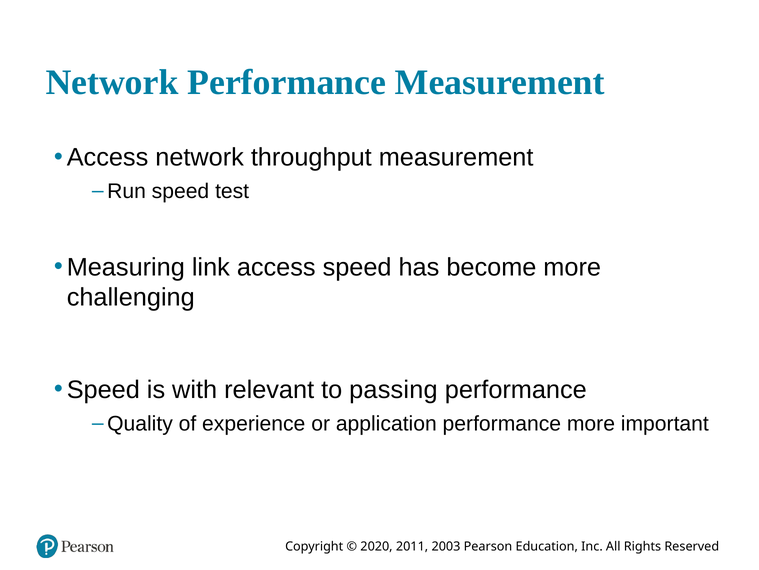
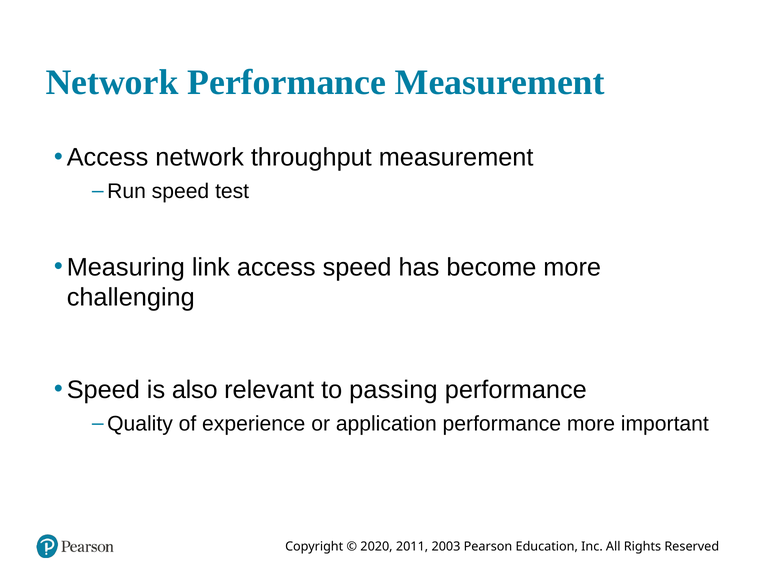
with: with -> also (195, 390)
